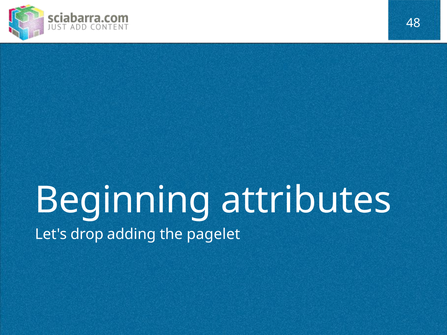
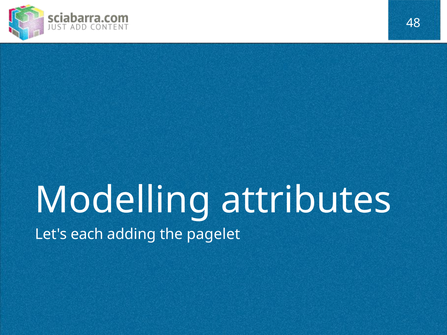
Beginning: Beginning -> Modelling (123, 200)
drop: drop -> each (87, 235)
